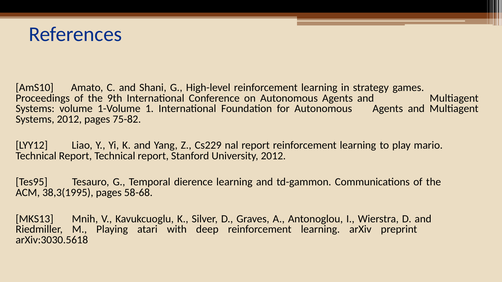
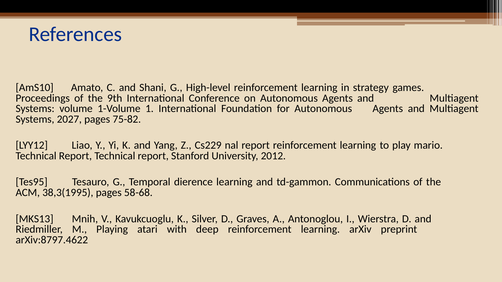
Systems 2012: 2012 -> 2027 (69, 119)
arXiv:3030.5618: arXiv:3030.5618 -> arXiv:8797.4622 (52, 240)
